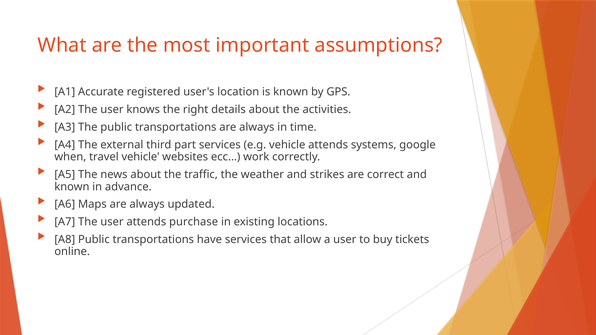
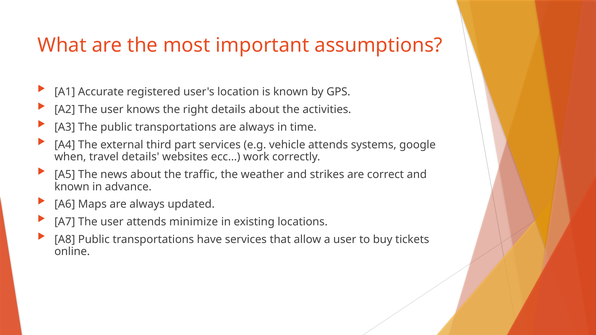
travel vehicle: vehicle -> details (140, 157)
purchase: purchase -> minimize (194, 222)
